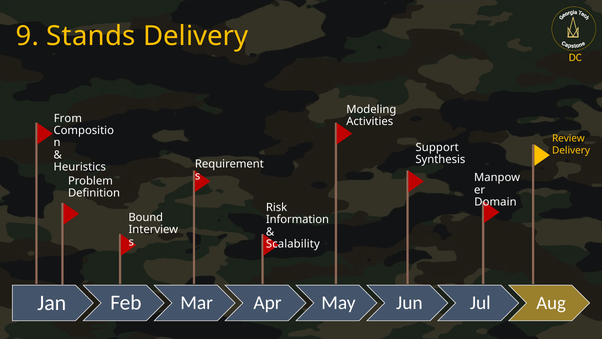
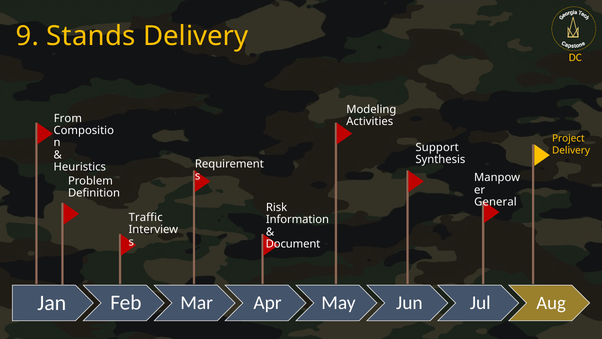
Review: Review -> Project (568, 138)
Domain: Domain -> General (495, 202)
Bound: Bound -> Traffic (146, 217)
Scalability: Scalability -> Document (293, 244)
